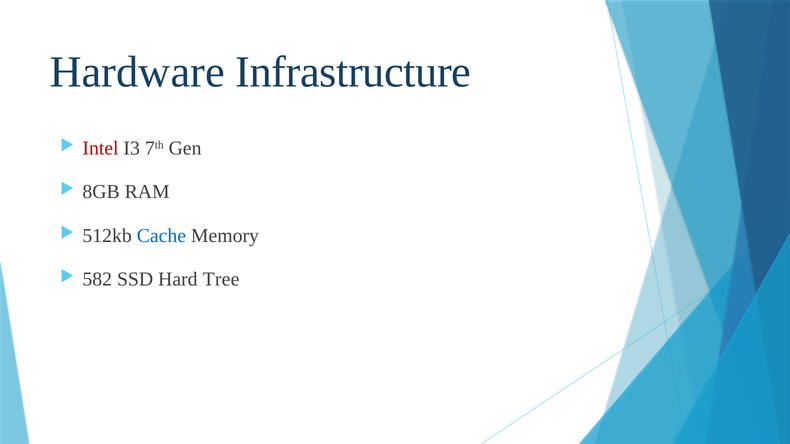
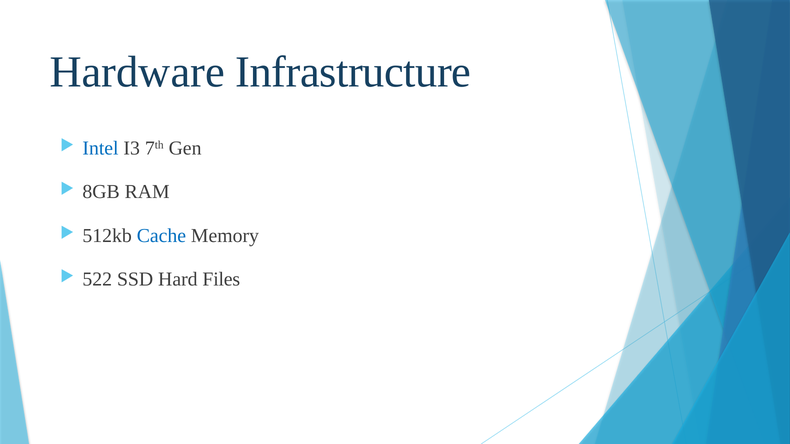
Intel colour: red -> blue (100, 148)
582: 582 -> 522 (97, 280)
Tree: Tree -> Files (221, 280)
